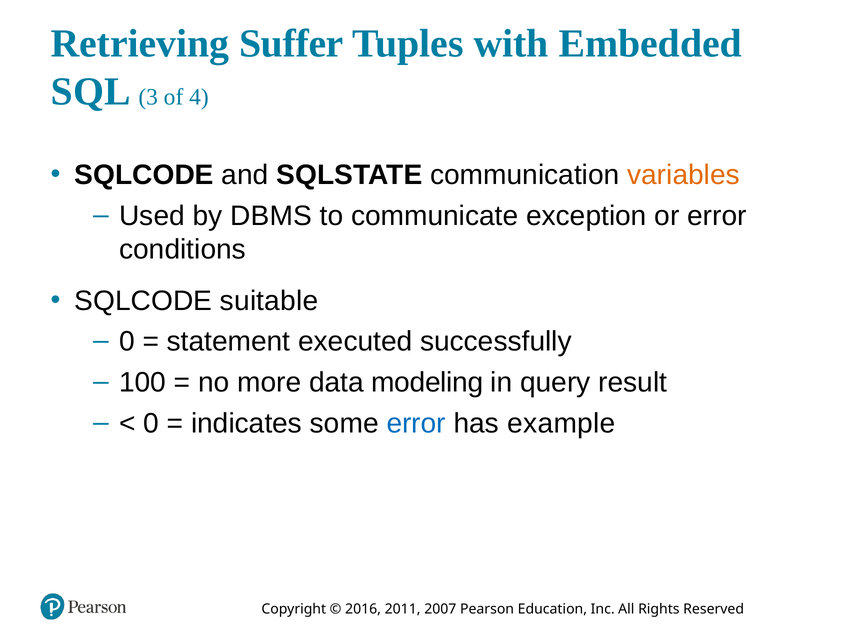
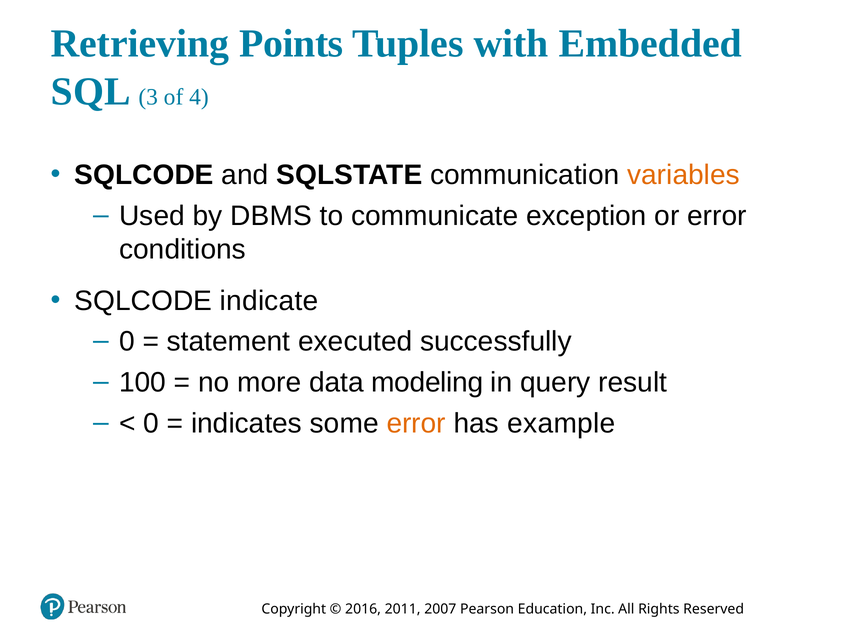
Suffer: Suffer -> Points (291, 44)
suitable: suitable -> indicate (269, 301)
error colour: blue -> orange (416, 423)
